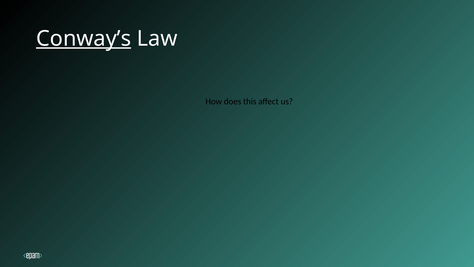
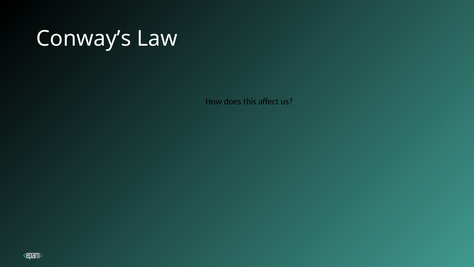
Conway’s underline: present -> none (84, 39)
